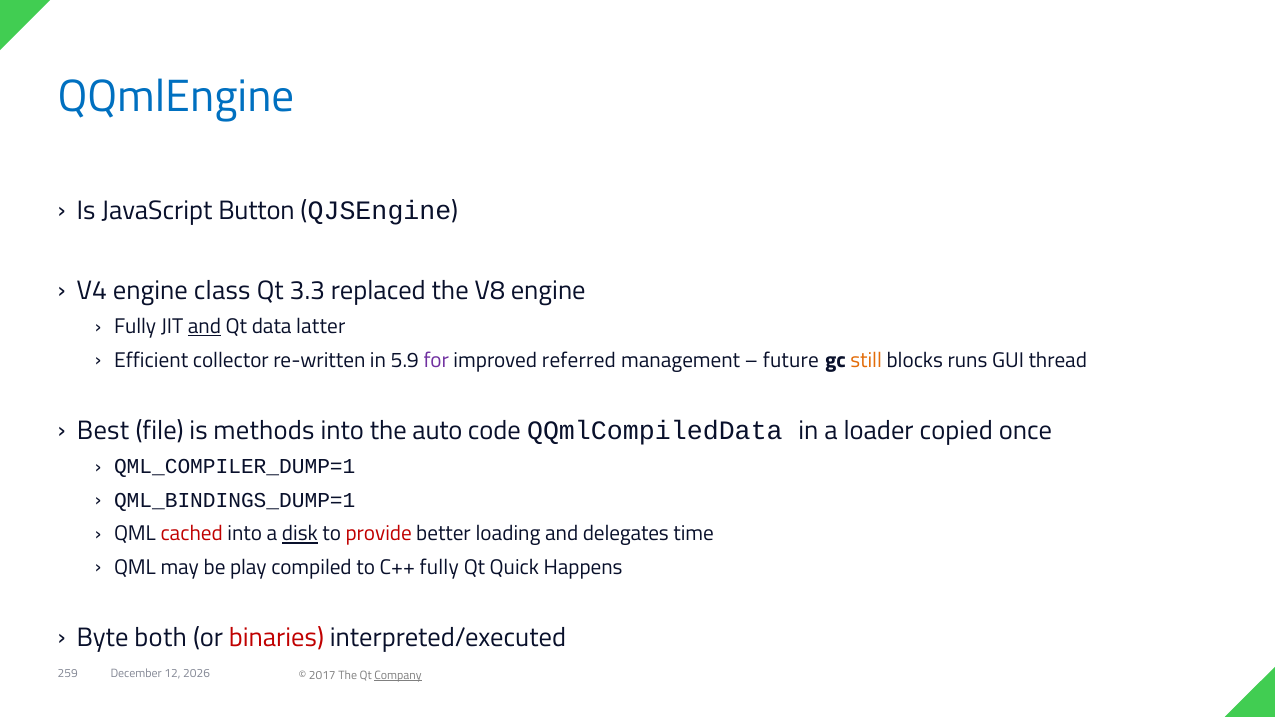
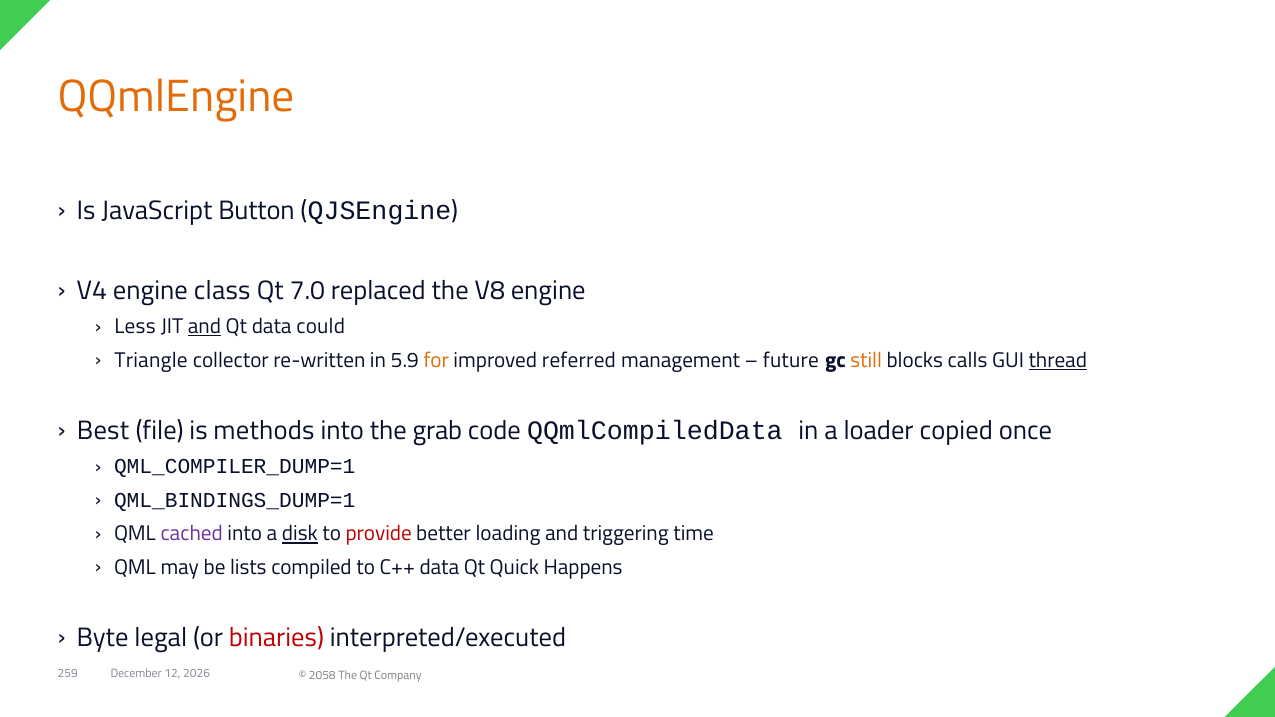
QQmlEngine colour: blue -> orange (176, 97)
3.3: 3.3 -> 7.0 (307, 290)
Fully: Fully -> Less (135, 327)
latter: latter -> could (321, 327)
Efficient: Efficient -> Triangle (151, 360)
for colour: purple -> orange (436, 360)
runs: runs -> calls (968, 360)
thread underline: none -> present (1058, 360)
auto: auto -> grab (437, 431)
cached colour: red -> purple (192, 534)
delegates: delegates -> triggering (626, 534)
play: play -> lists (248, 567)
C++ fully: fully -> data (439, 567)
both: both -> legal (161, 638)
2017: 2017 -> 2058 (322, 676)
Company underline: present -> none (398, 676)
